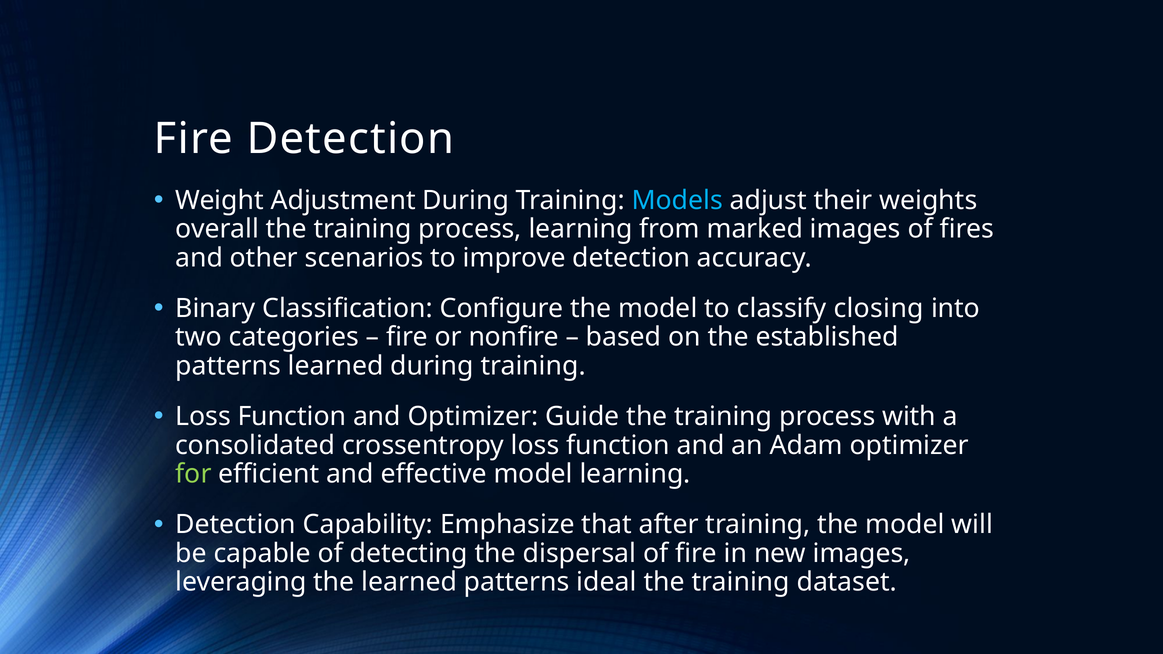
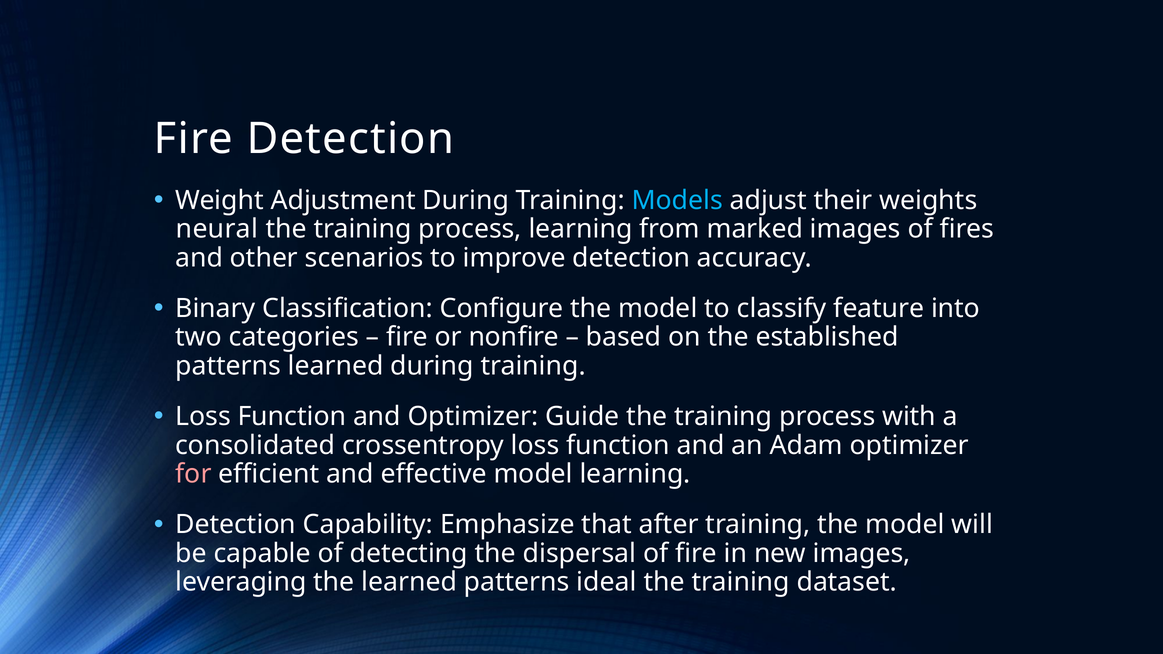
overall: overall -> neural (217, 229)
closing: closing -> feature (879, 309)
for colour: light green -> pink (193, 474)
